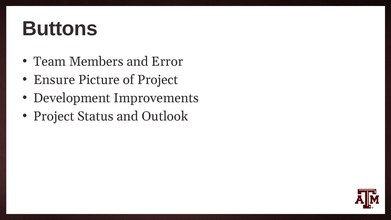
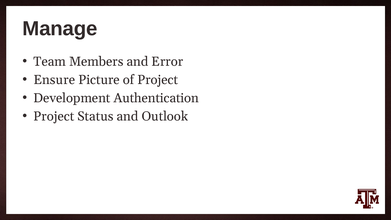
Buttons: Buttons -> Manage (60, 29)
Improvements: Improvements -> Authentication (156, 98)
